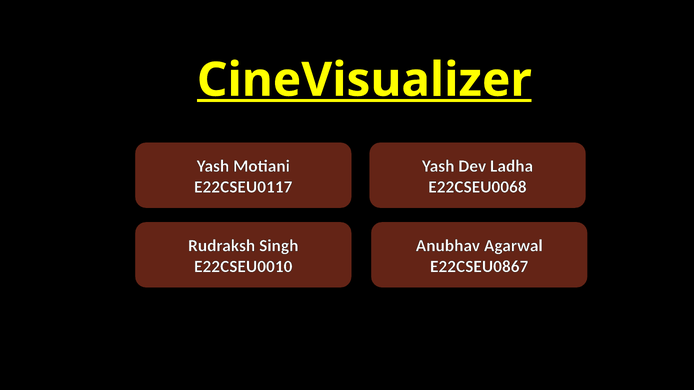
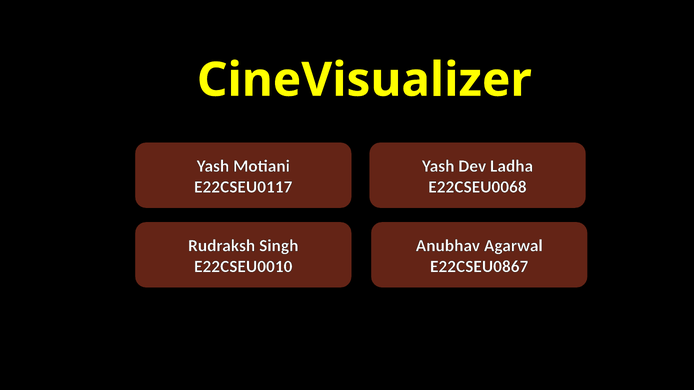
CineVisualizer underline: present -> none (364, 80)
